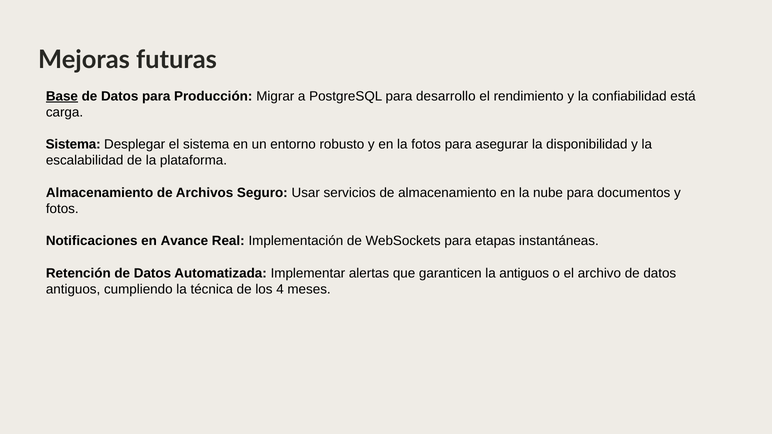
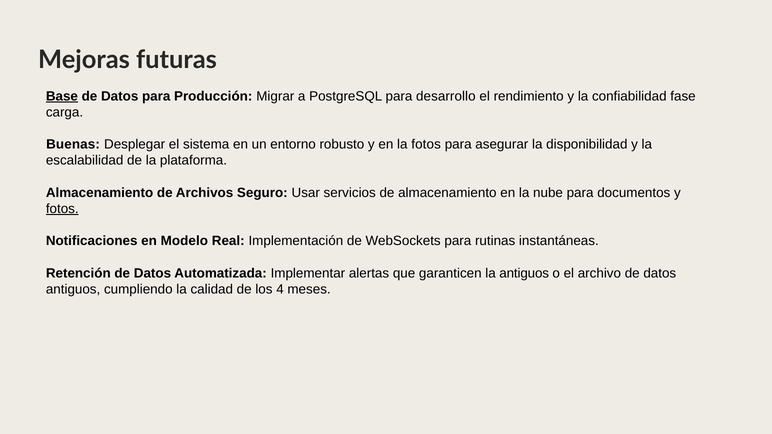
está: está -> fase (683, 96)
Sistema: Sistema -> Buenas (73, 145)
fotos underline: none -> present (62, 209)
Avance: Avance -> Modelo (184, 241)
etapas: etapas -> rutinas (495, 241)
técnica: técnica -> calidad (212, 289)
